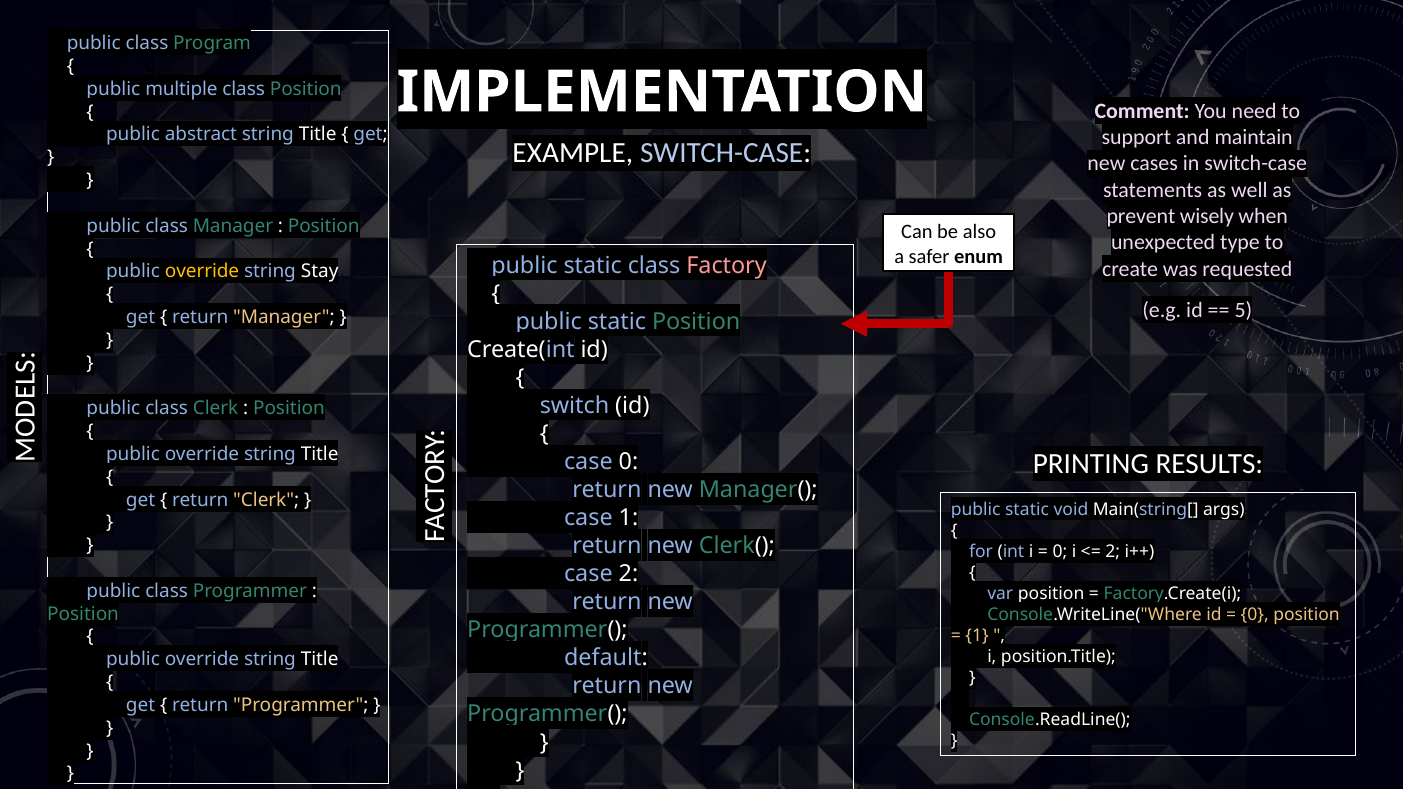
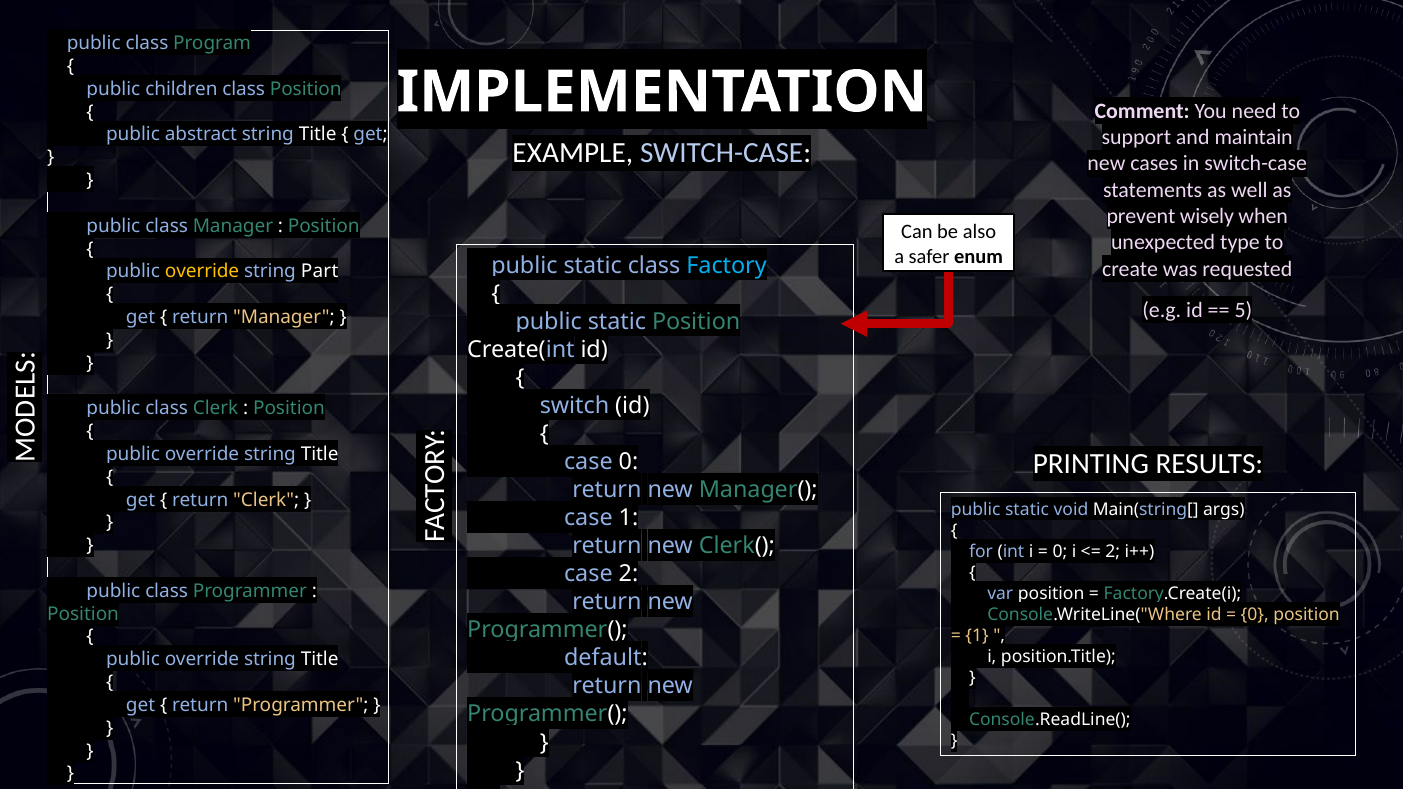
multiple: multiple -> children (181, 89)
Factory colour: pink -> light blue (727, 266)
Stay: Stay -> Part (320, 272)
